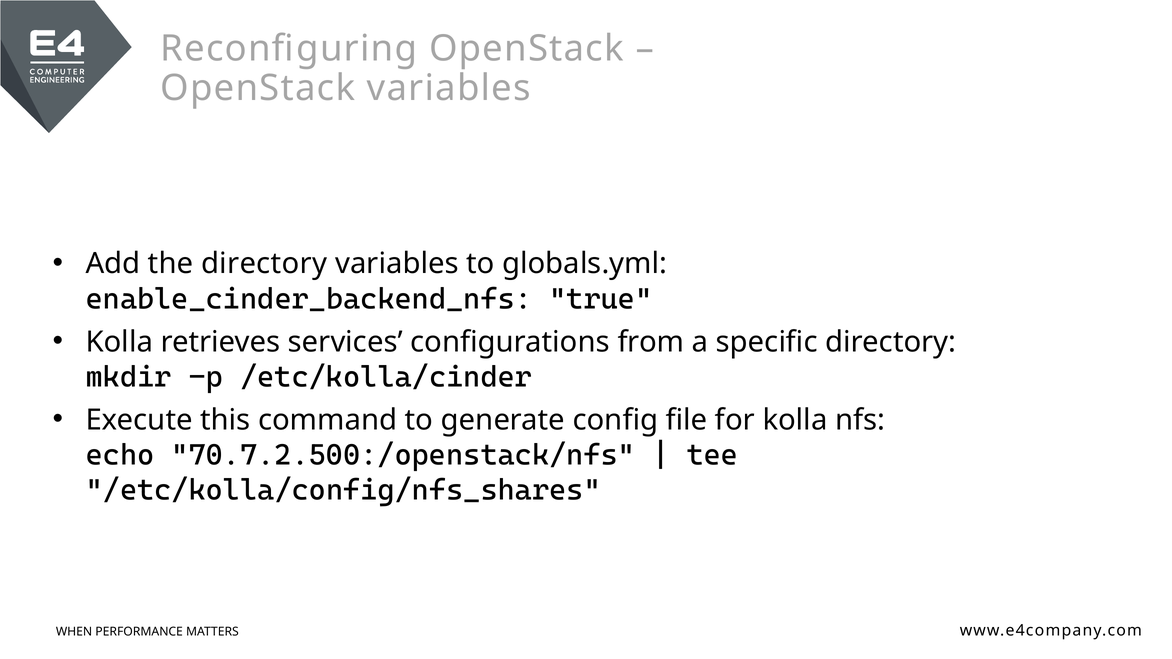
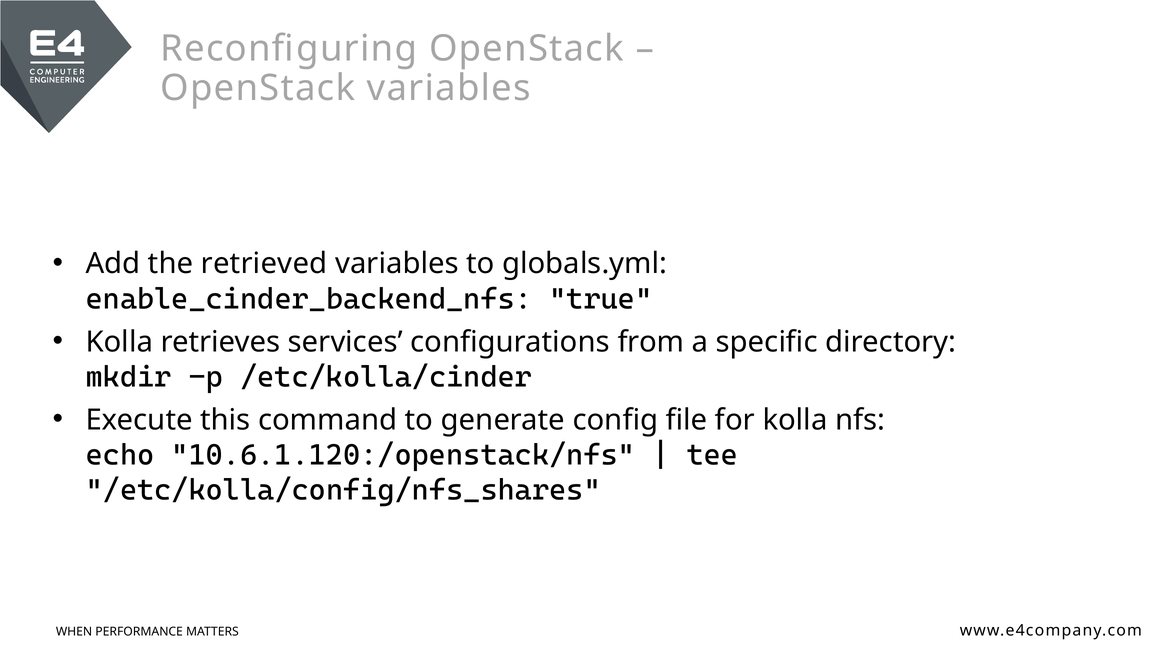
the directory: directory -> retrieved (264, 264)
70.7.2.500:/openstack/nfs: 70.7.2.500:/openstack/nfs -> 10.6.1.120:/openstack/nfs (403, 455)
